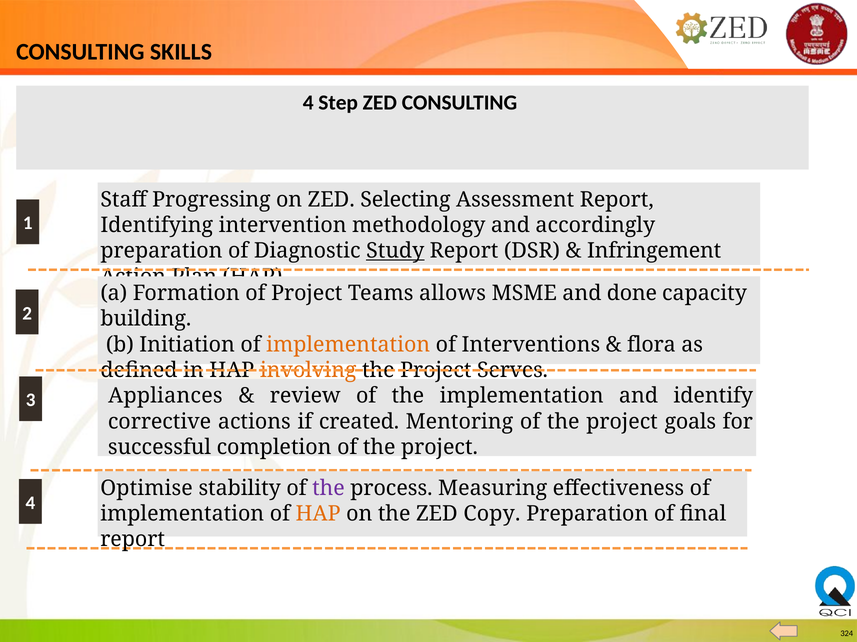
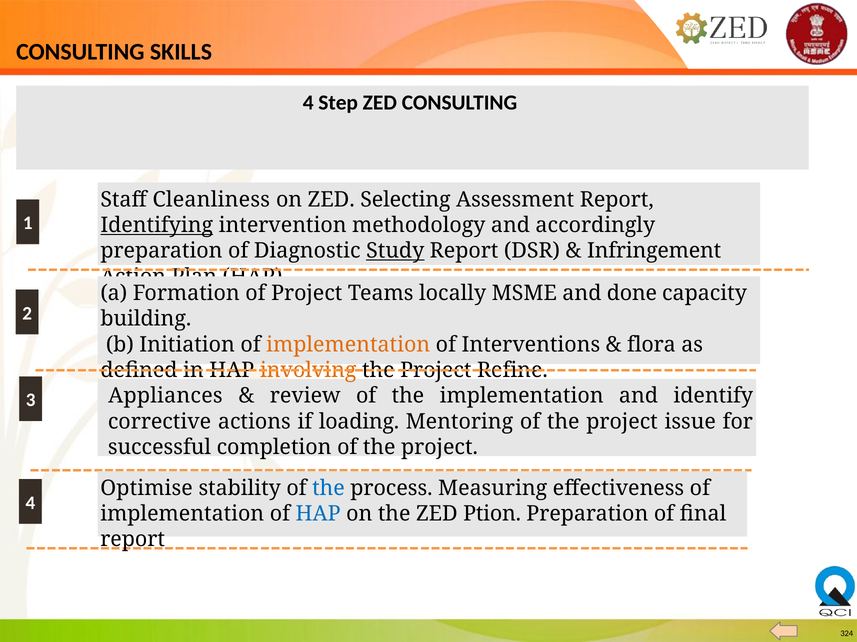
Progressing: Progressing -> Cleanliness (211, 200)
Identifying underline: none -> present (157, 225)
allows: allows -> locally (453, 294)
Serves: Serves -> Refine (512, 371)
created: created -> loading (359, 422)
goals: goals -> issue (690, 422)
the colour: purple -> blue (328, 489)
HAP colour: orange -> blue (318, 514)
Copy: Copy -> Ption (492, 514)
